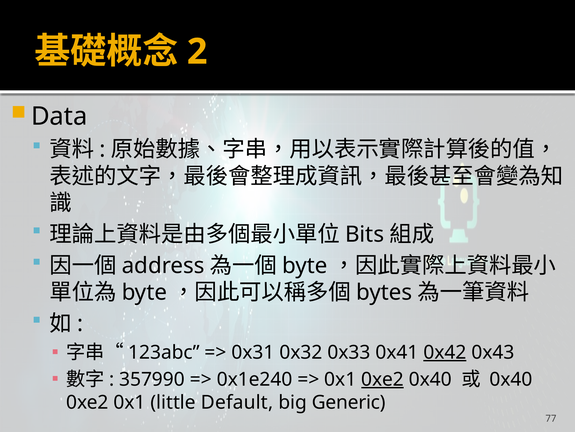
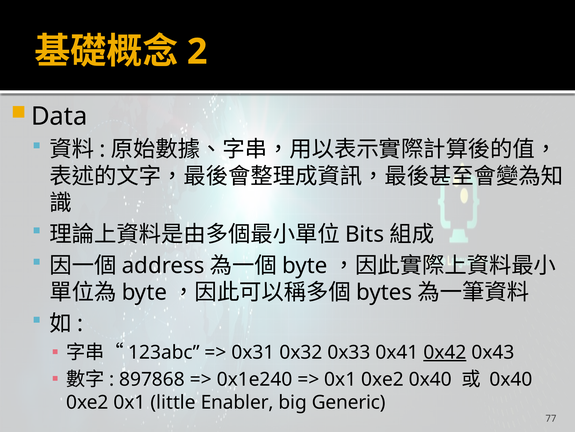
357990: 357990 -> 897868 (152, 379)
0xe2 underline: present -> none (383, 379)
Default: Default -> Enabler (237, 402)
